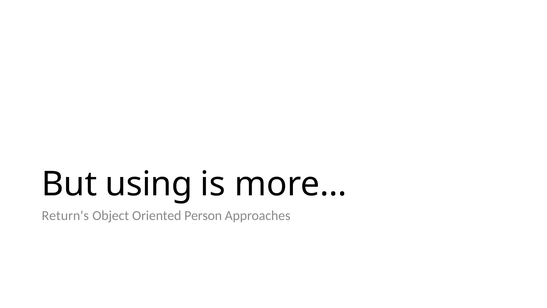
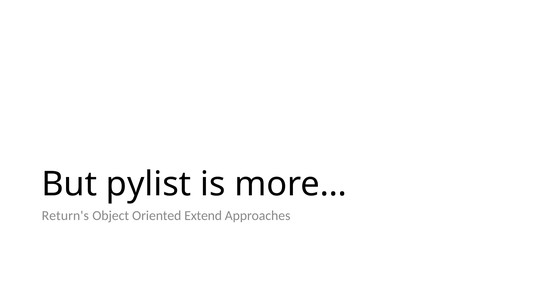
using: using -> pylist (149, 184)
Person: Person -> Extend (203, 215)
